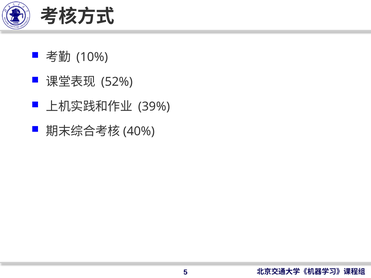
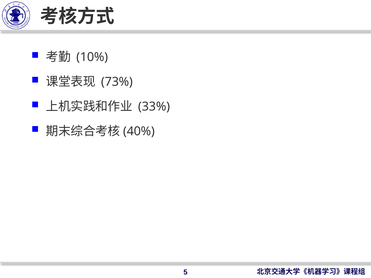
52%: 52% -> 73% (117, 82)
39%: 39% -> 33% (154, 107)
